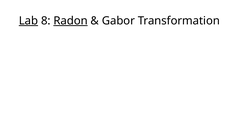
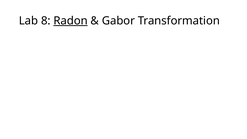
Lab underline: present -> none (28, 21)
